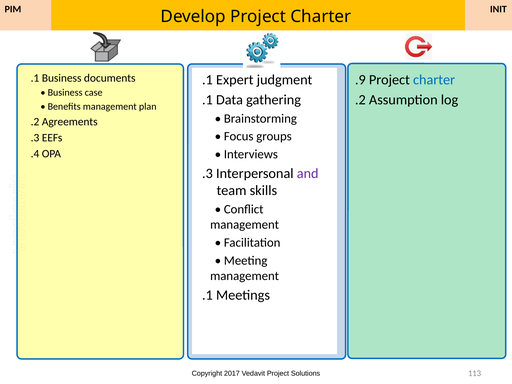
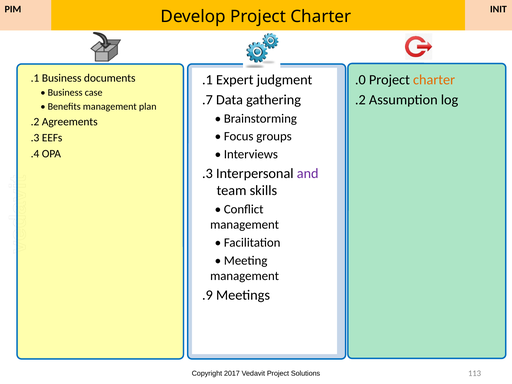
.9: .9 -> .0 (360, 80)
charter colour: blue -> orange (434, 80)
.1: .1 -> .7 (207, 100)
.1: .1 -> .9 (207, 295)
